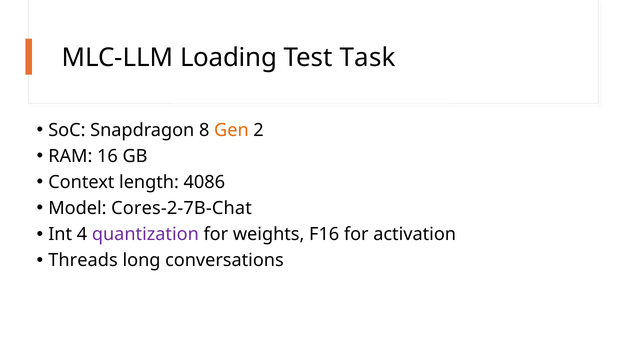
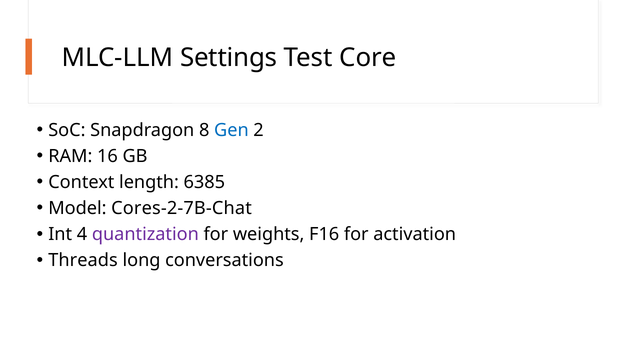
Loading: Loading -> Settings (229, 58)
Task: Task -> Core (368, 58)
Gen colour: orange -> blue (231, 130)
4086: 4086 -> 6385 (204, 182)
